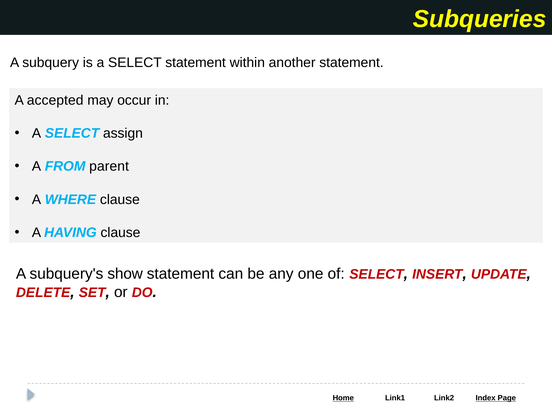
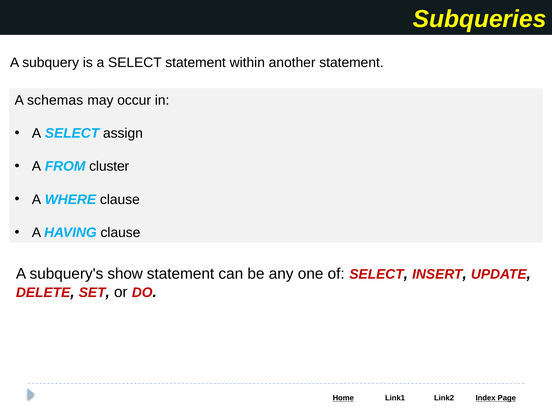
accepted: accepted -> schemas (55, 100)
parent: parent -> cluster (109, 166)
